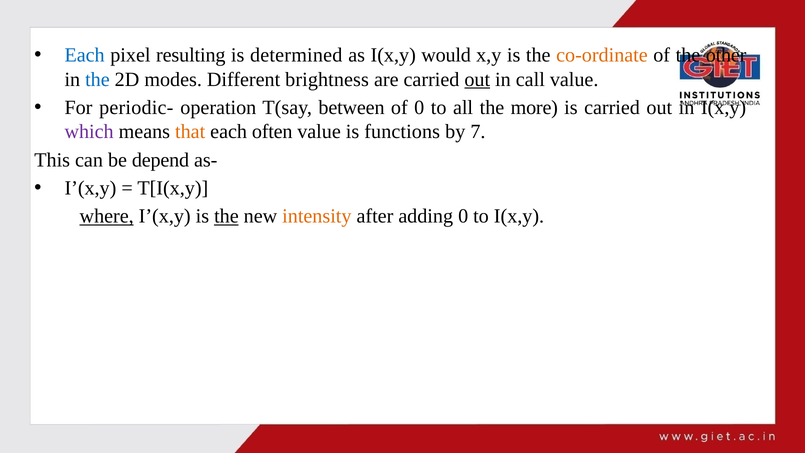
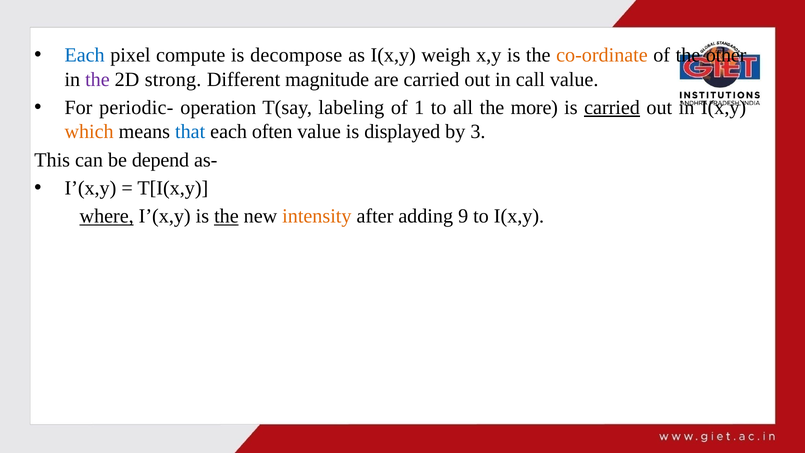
resulting: resulting -> compute (191, 55)
determined: determined -> decompose (296, 55)
would: would -> weigh (446, 55)
the colour: blue -> purple (97, 79)
modes: modes -> strong (173, 79)
brightness: brightness -> magnitude (327, 79)
out underline: present -> none (477, 79)
between: between -> labeling (351, 108)
of 0: 0 -> 1 (419, 108)
carried underline: none -> present (612, 108)
which colour: purple -> orange (89, 132)
that colour: orange -> blue (190, 132)
functions: functions -> displayed (402, 132)
7: 7 -> 3 (478, 132)
adding 0: 0 -> 9 (463, 216)
